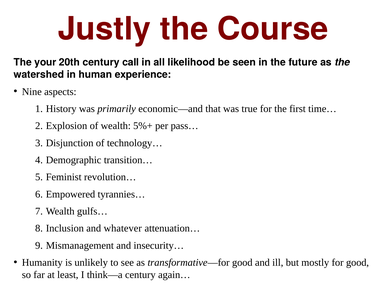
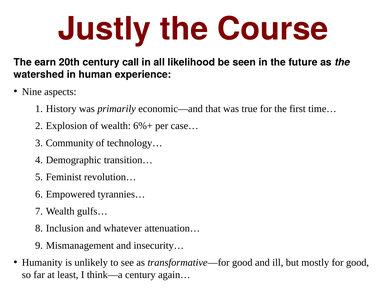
your: your -> earn (45, 62)
5%+: 5%+ -> 6%+ (143, 126)
pass…: pass… -> case… (185, 126)
Disjunction: Disjunction -> Community (70, 143)
